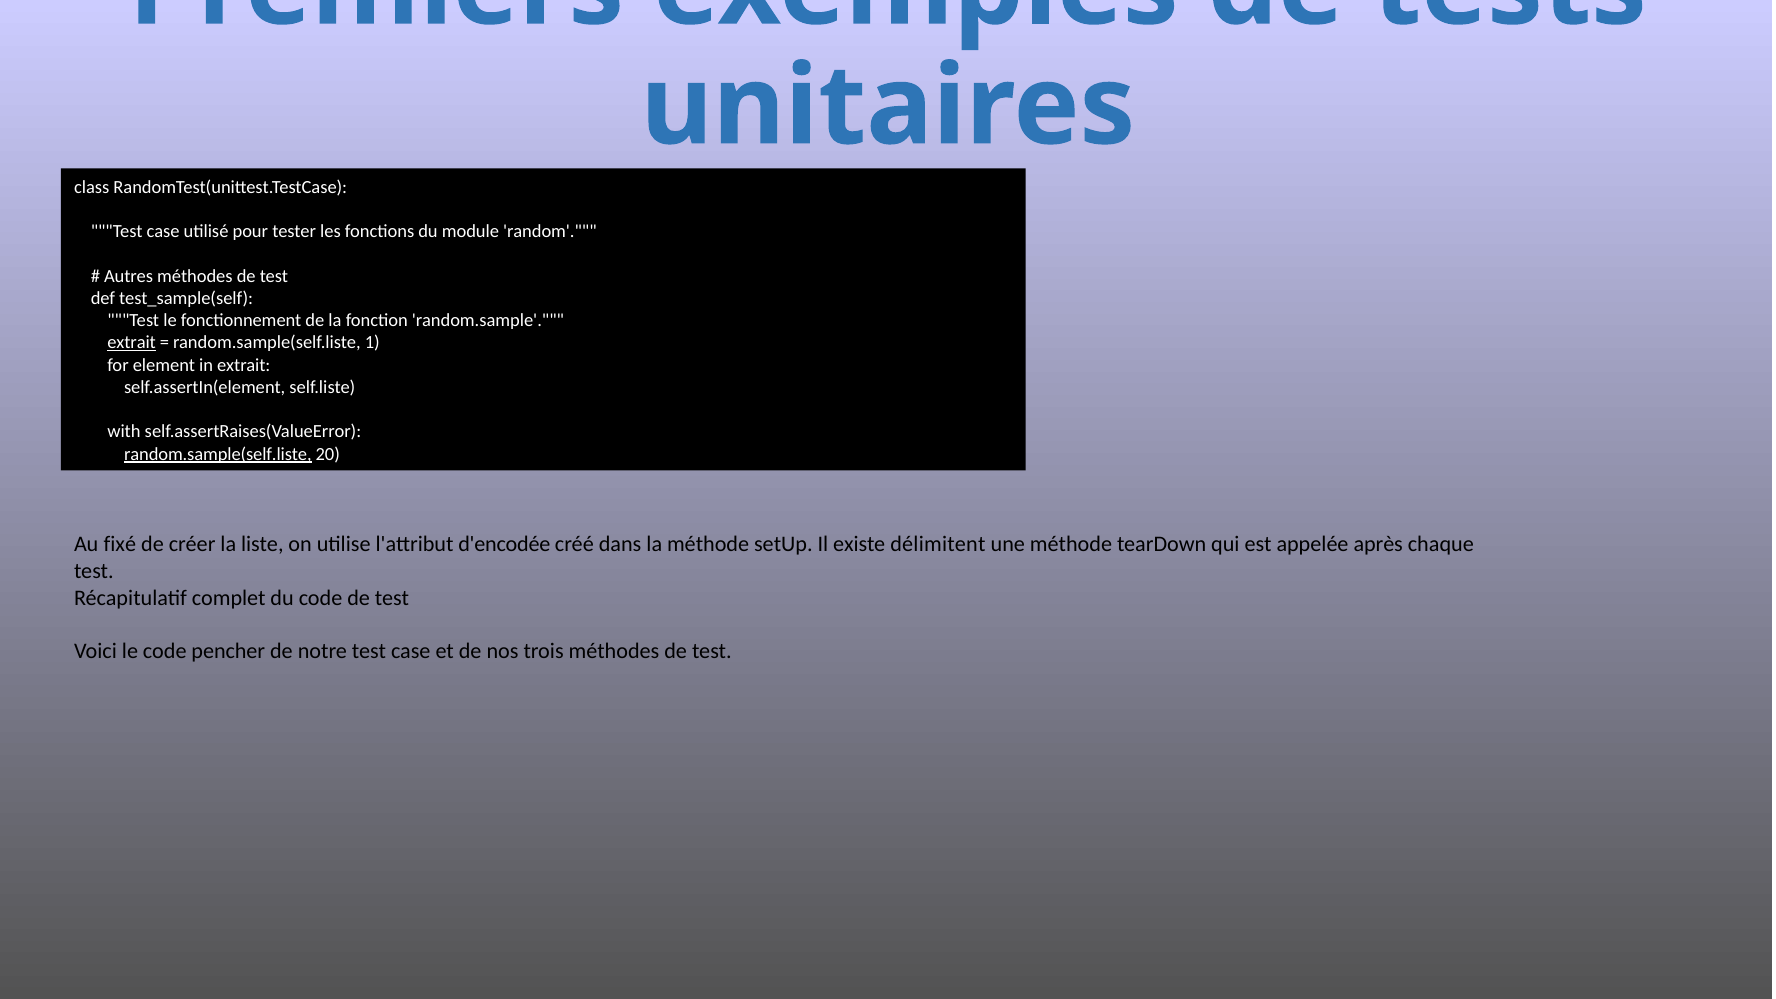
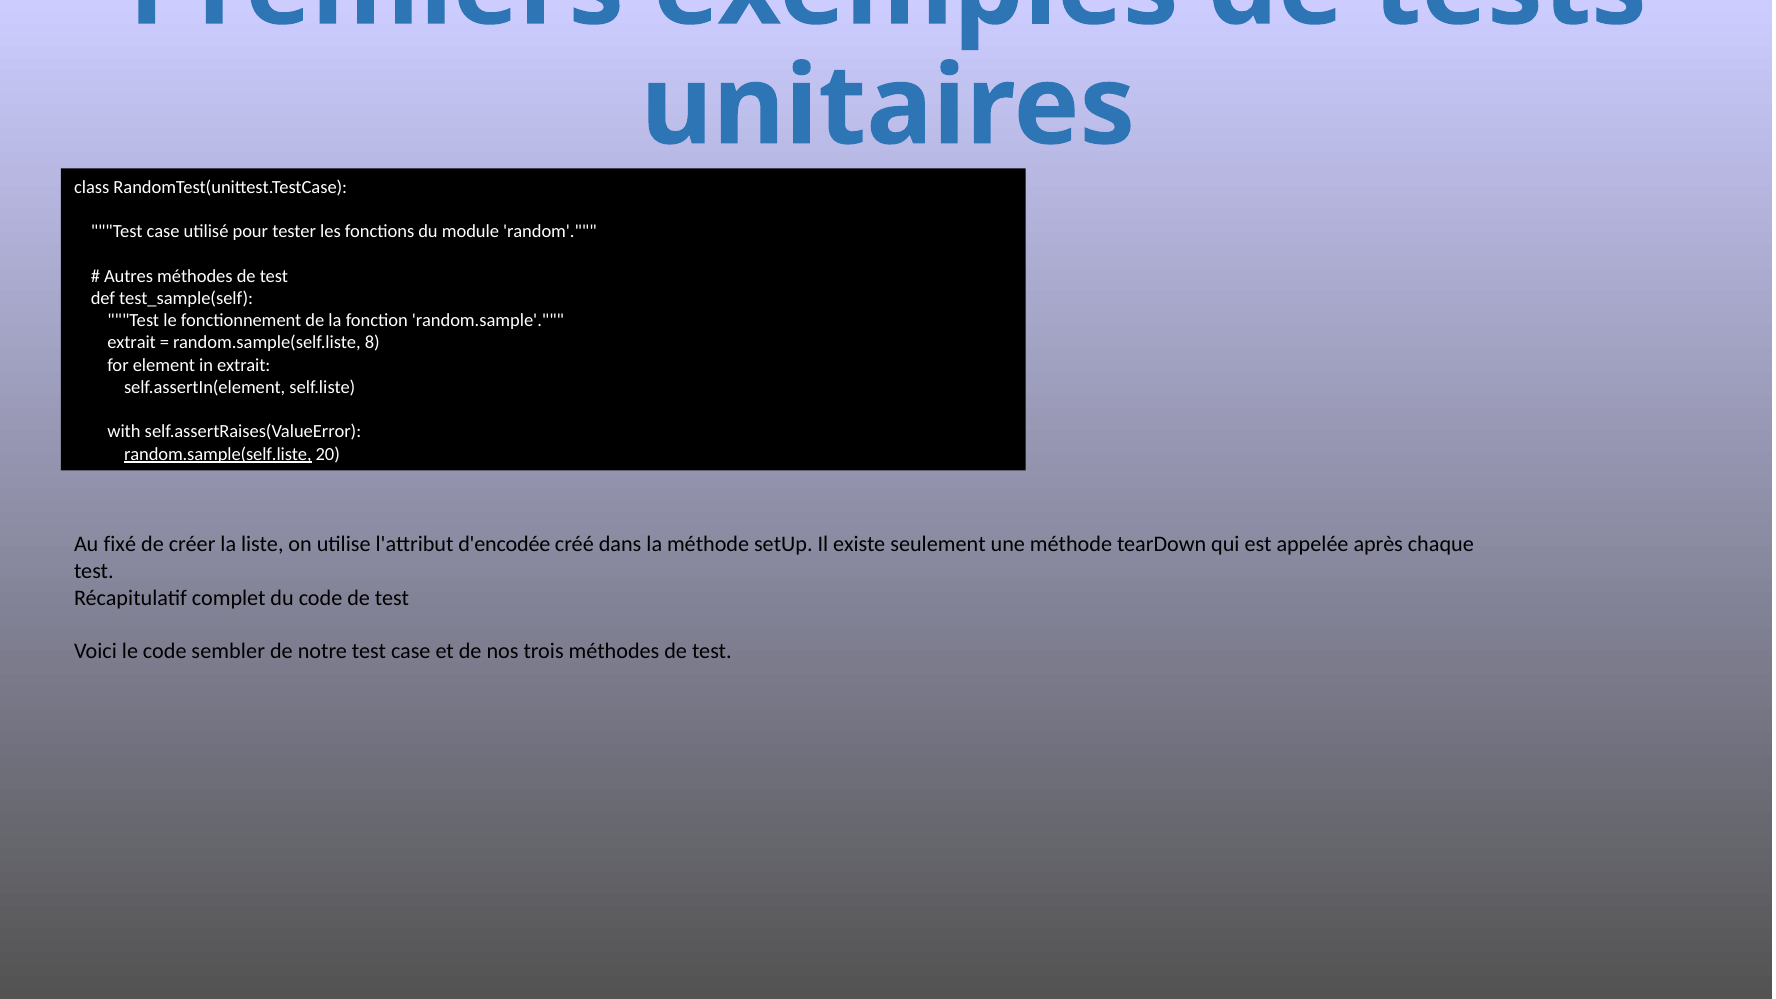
extrait underline: present -> none (132, 343)
1: 1 -> 8 (372, 343)
délimitent: délimitent -> seulement (938, 545)
pencher: pencher -> sembler (228, 651)
